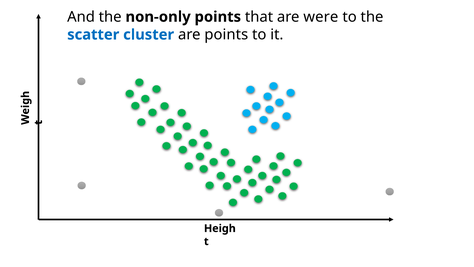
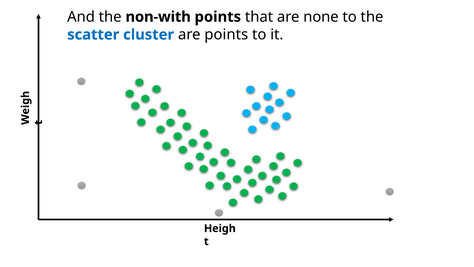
non-only: non-only -> non-with (158, 17)
were: were -> none (321, 17)
